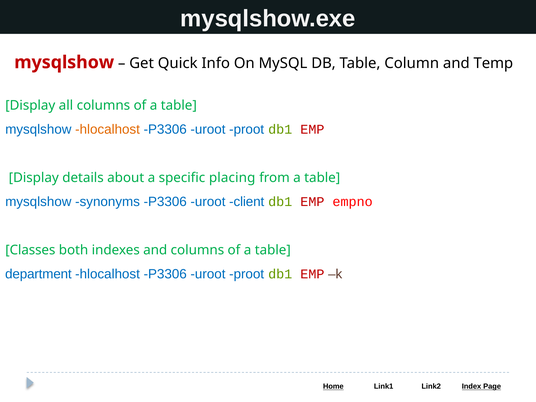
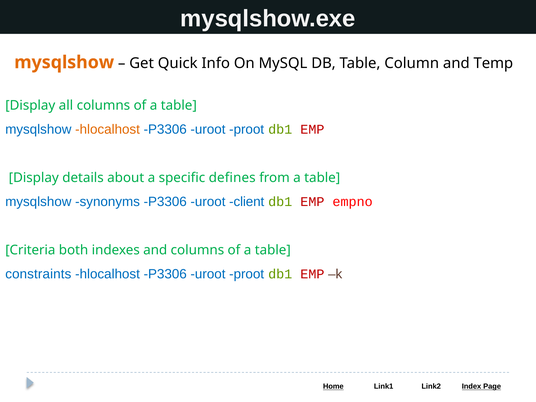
mysqlshow colour: red -> orange (64, 62)
placing: placing -> defines (232, 178)
Classes: Classes -> Criteria (30, 250)
department: department -> constraints (38, 274)
